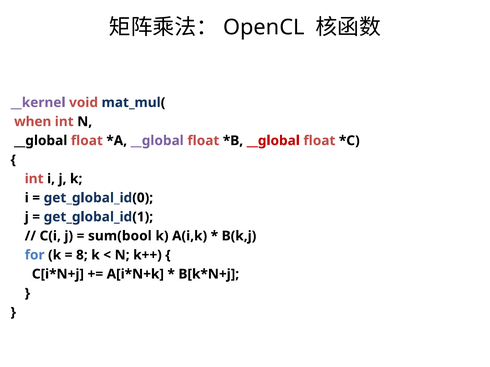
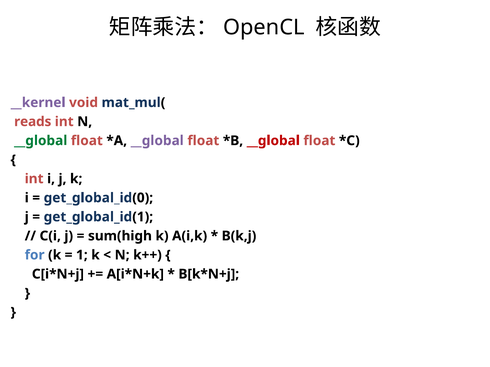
when: when -> reads (33, 122)
__global colour: black -> green (41, 141)
sum(bool: sum(bool -> sum(high (120, 236)
8: 8 -> 1 (82, 255)
